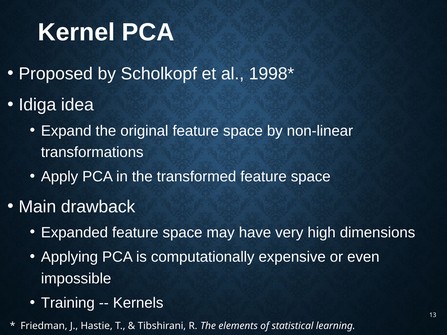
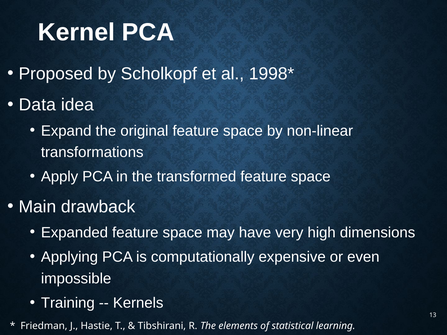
Idiga: Idiga -> Data (37, 105)
